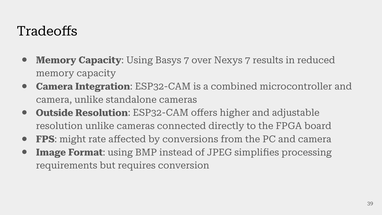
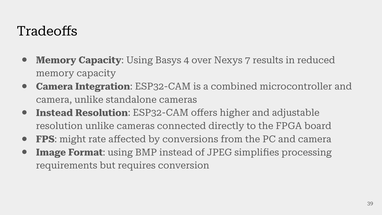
Basys 7: 7 -> 4 (186, 60)
Outside: Outside -> Instead (54, 113)
